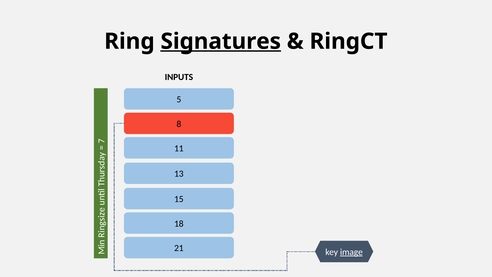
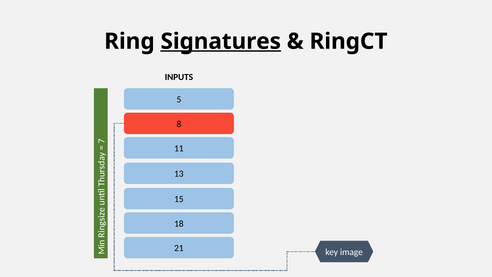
image underline: present -> none (351, 252)
